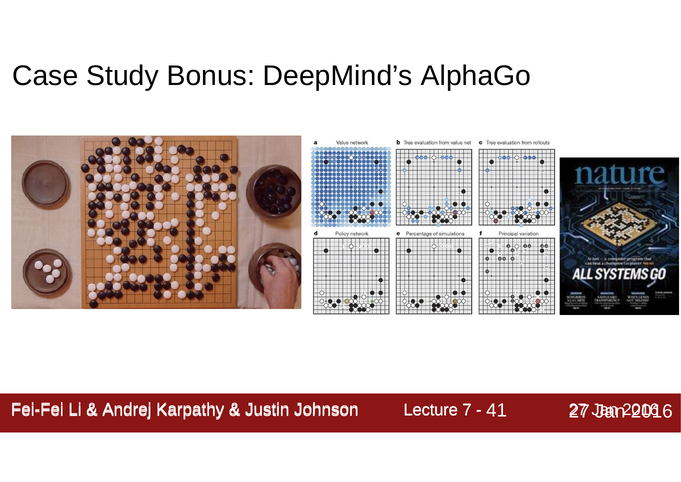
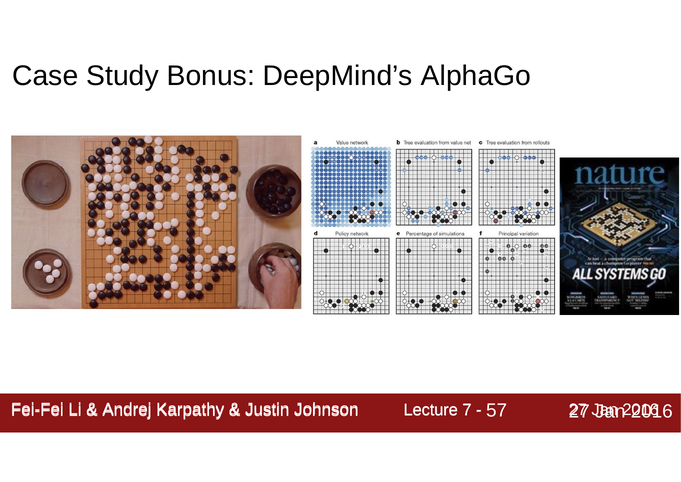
41: 41 -> 57 (497, 410)
